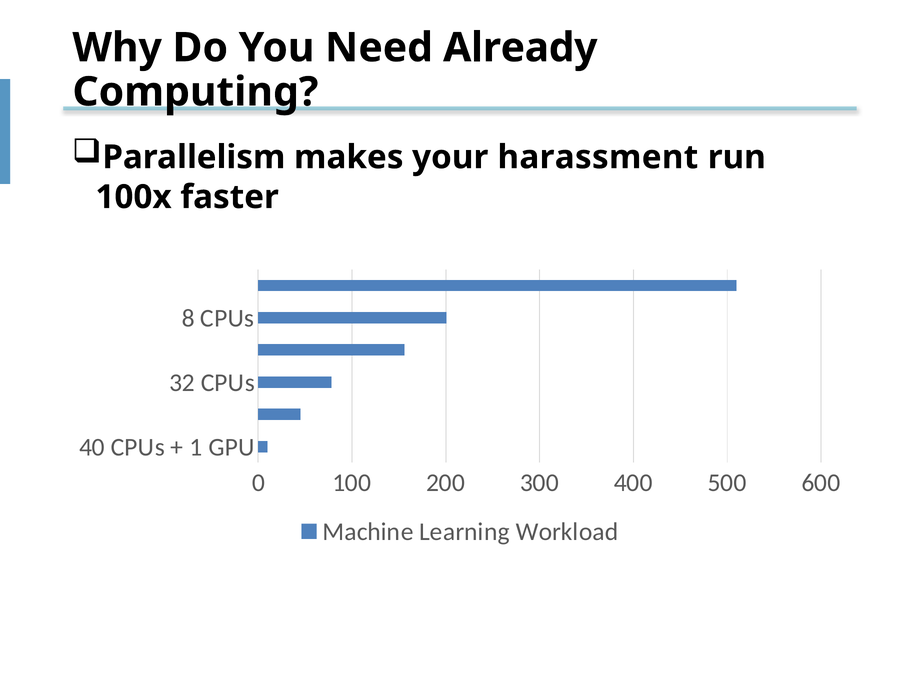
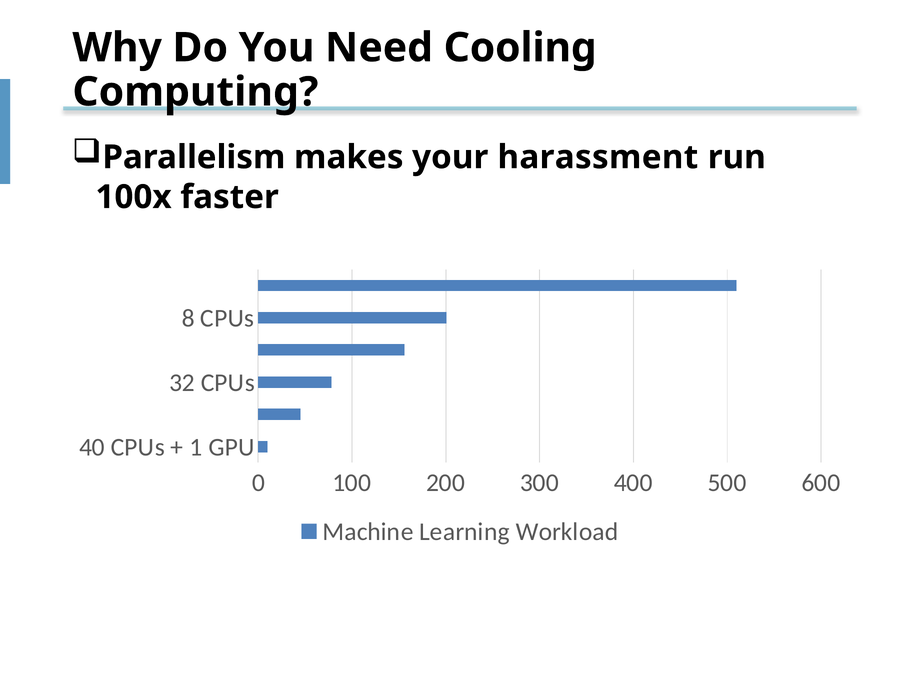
Already: Already -> Cooling (520, 48)
